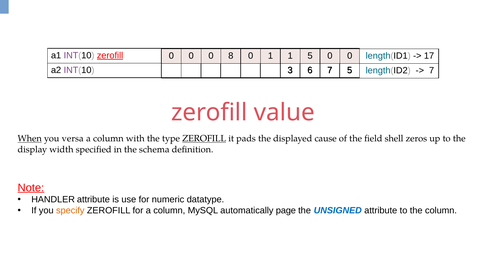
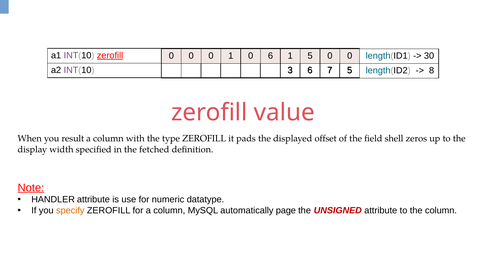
0 8: 8 -> 1 (231, 56)
0 1: 1 -> 6 (270, 56)
17: 17 -> 30 (429, 56)
7: 7 -> 8 (432, 71)
When underline: present -> none (30, 139)
versa: versa -> result (73, 139)
ZEROFILL underline: present -> none (204, 139)
cause: cause -> offset (326, 139)
schema: schema -> fetched (154, 150)
UNSIGNED colour: blue -> red (338, 211)
